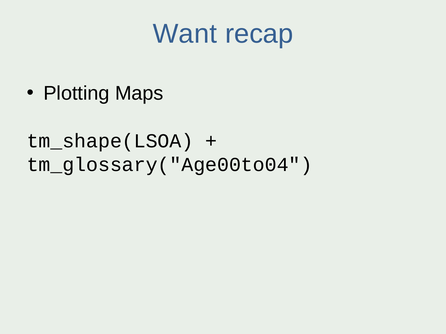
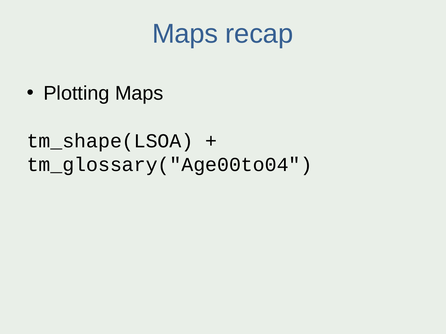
Want: Want -> Maps (185, 34)
